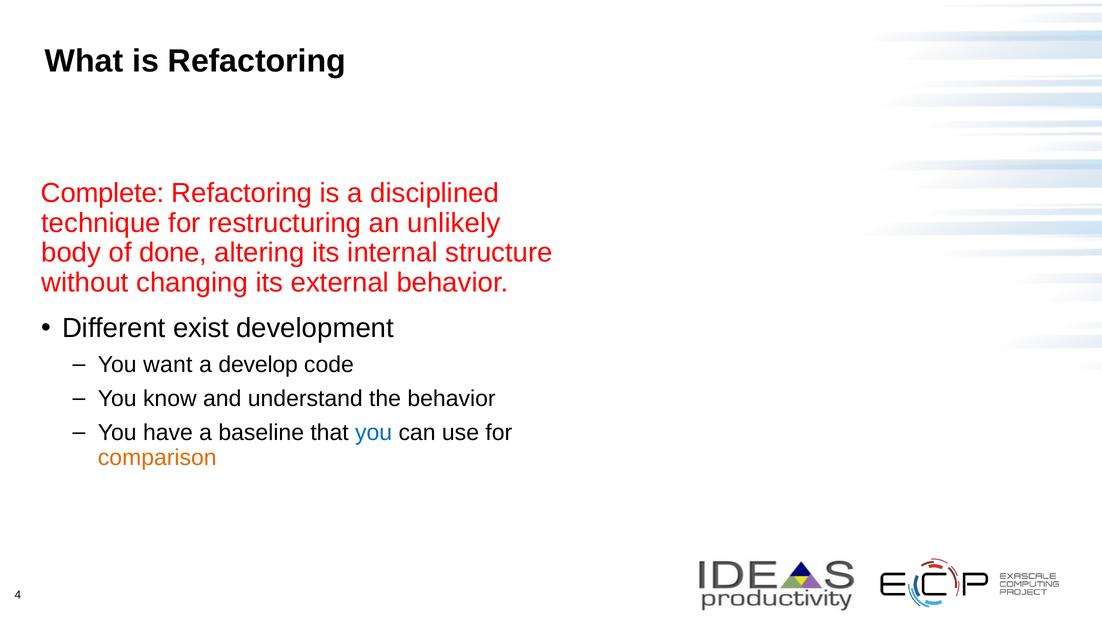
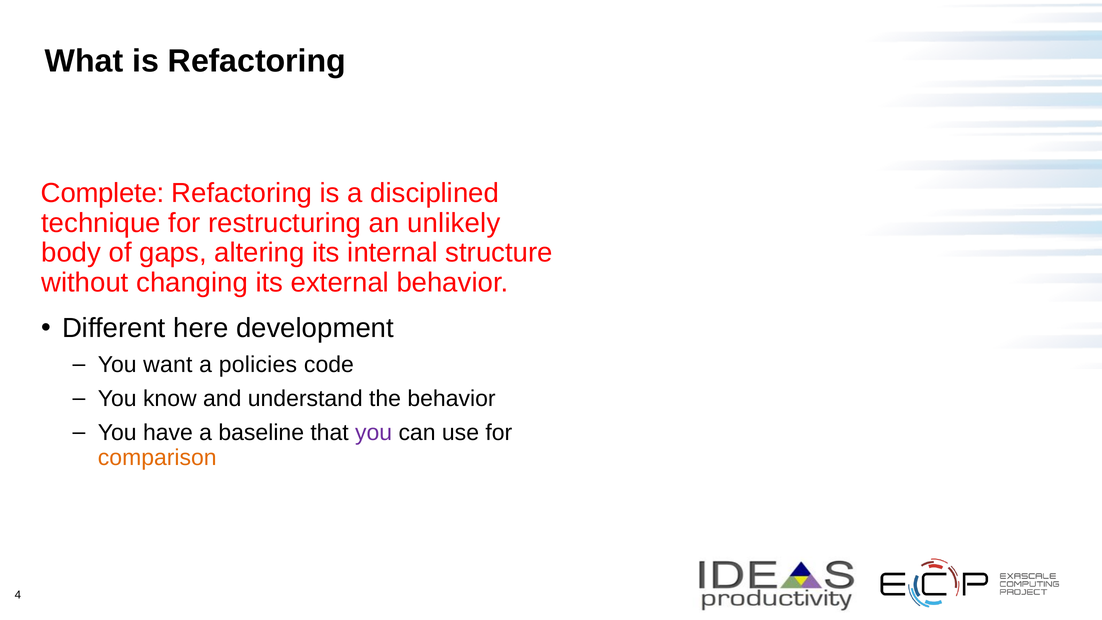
done: done -> gaps (173, 253)
exist: exist -> here (201, 328)
develop: develop -> policies (258, 365)
you colour: blue -> purple (374, 433)
